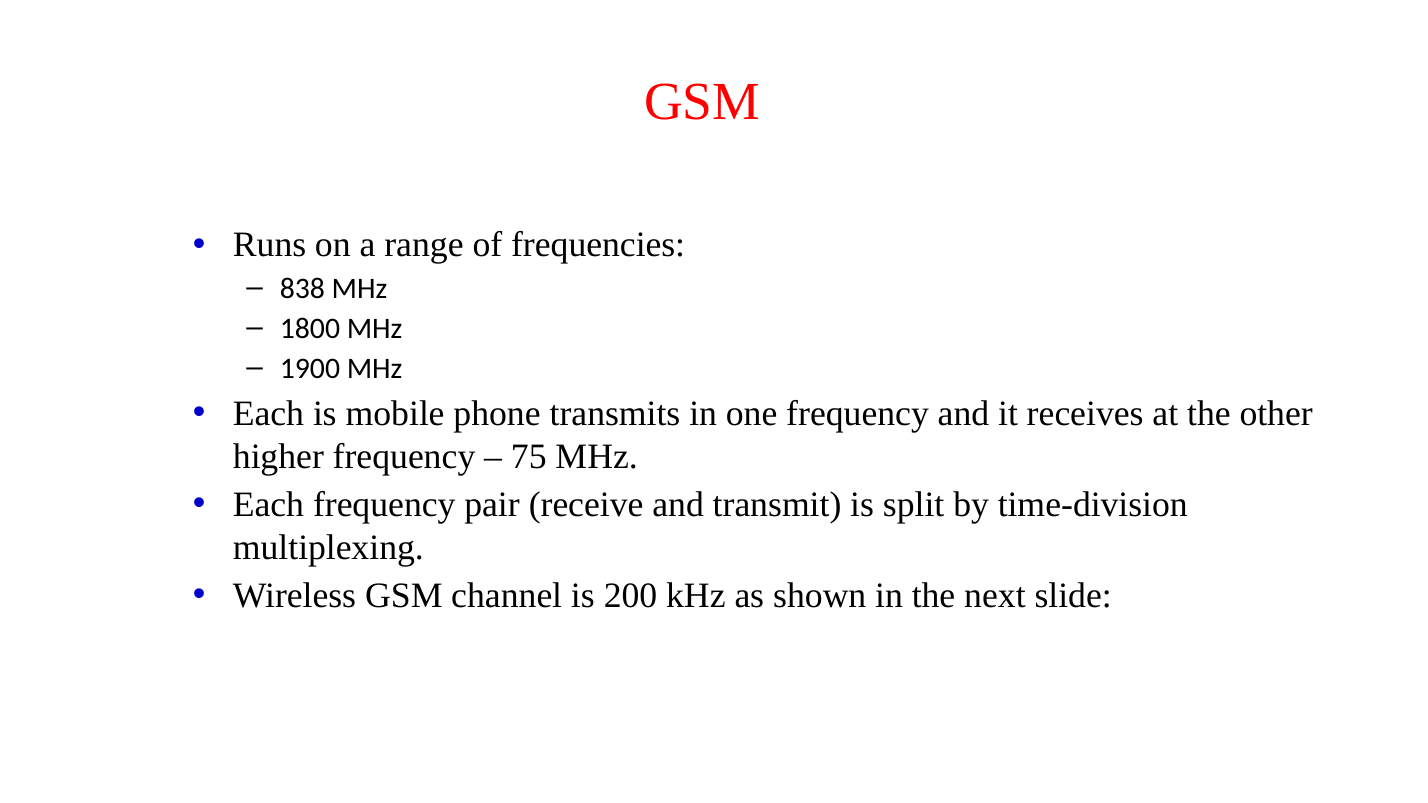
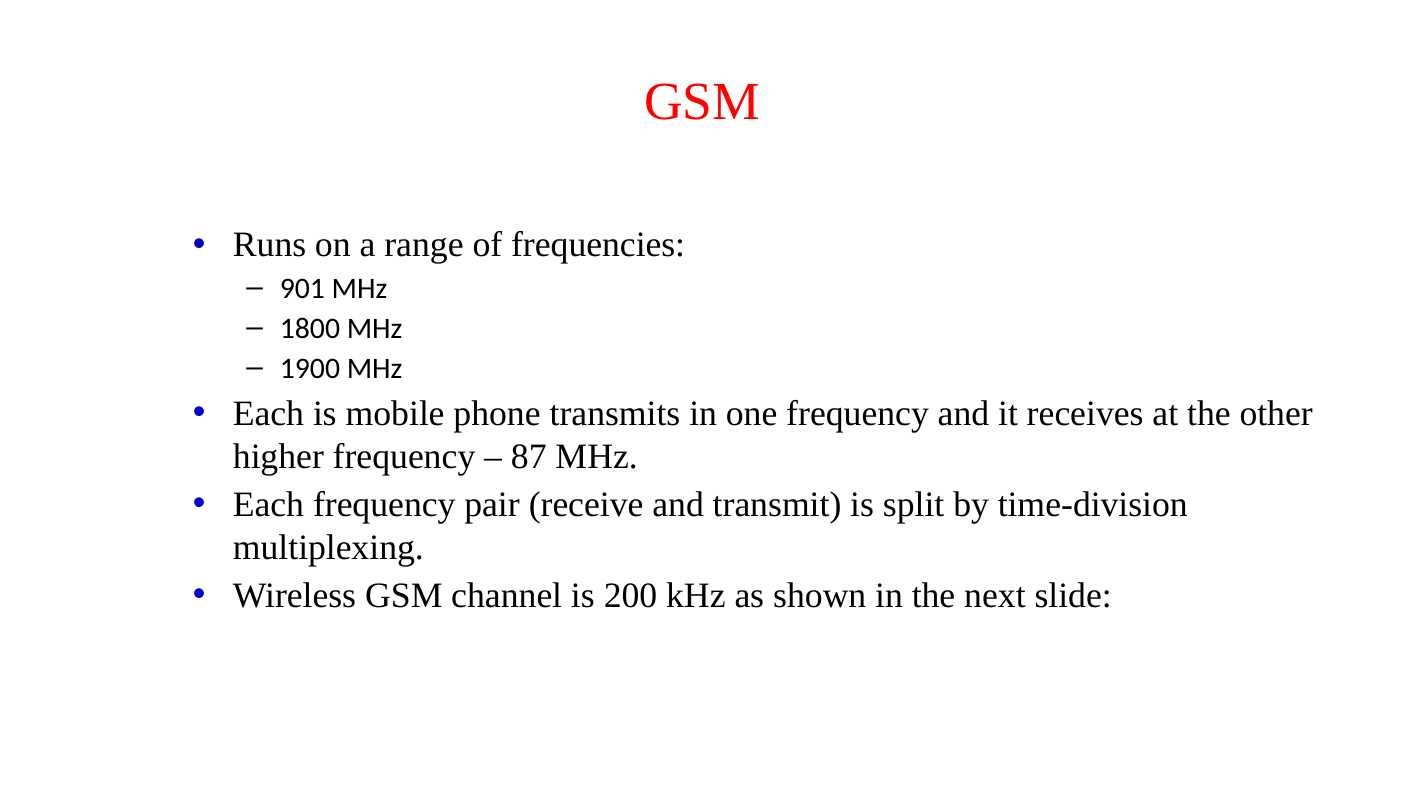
838: 838 -> 901 (302, 289)
75: 75 -> 87 (529, 457)
